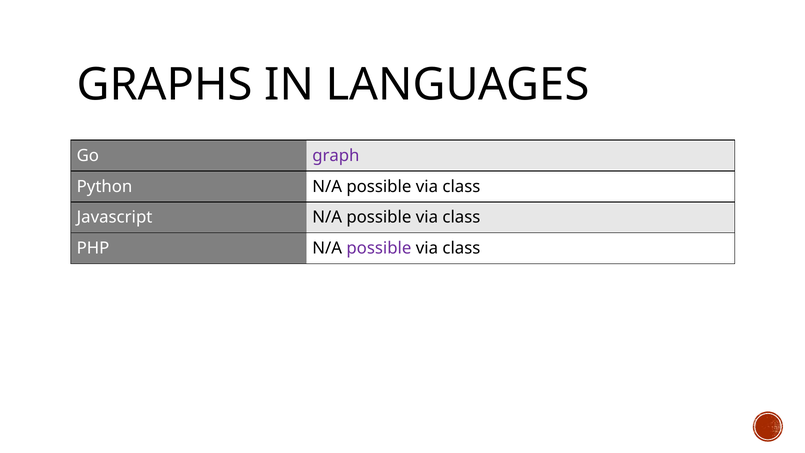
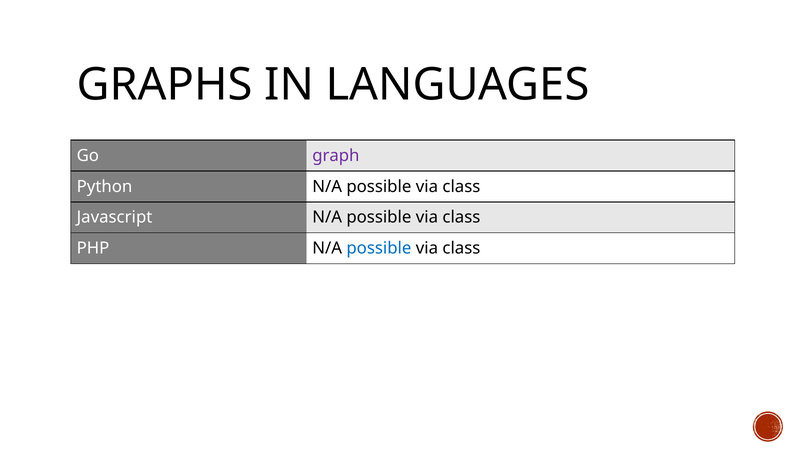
possible colour: purple -> blue (379, 248)
